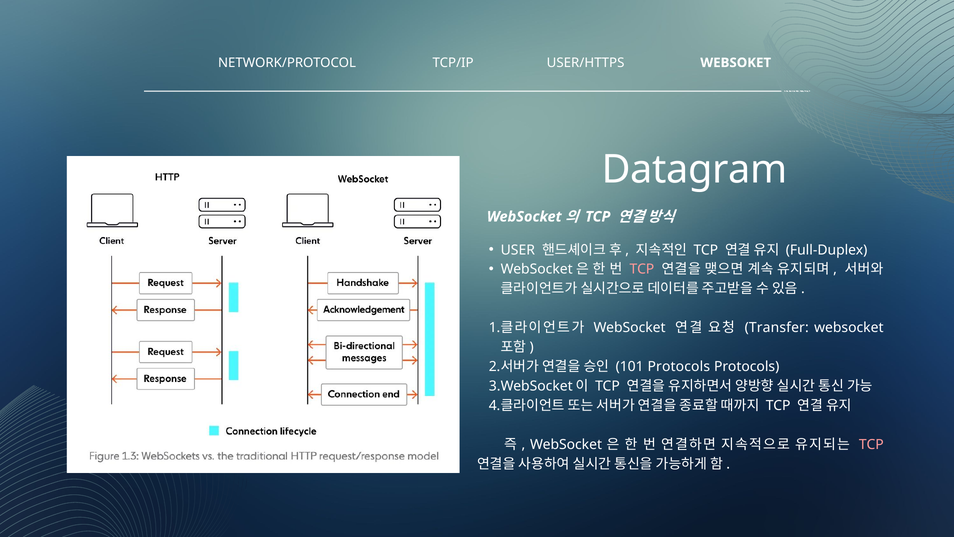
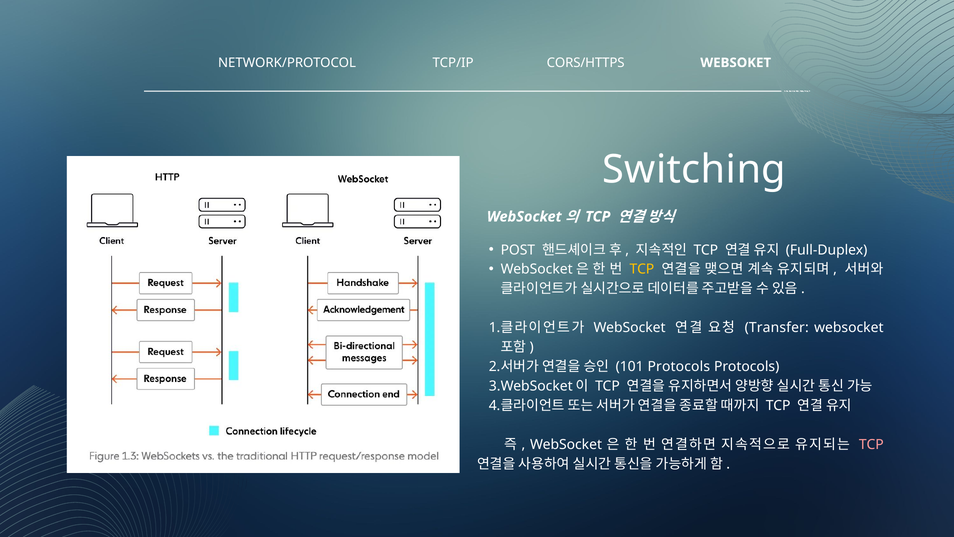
USER/HTTPS: USER/HTTPS -> CORS/HTTPS (586, 63)
Datagram: Datagram -> Switching (694, 169)
USER: USER -> POST (518, 250)
TCP colour: pink -> yellow (642, 269)
